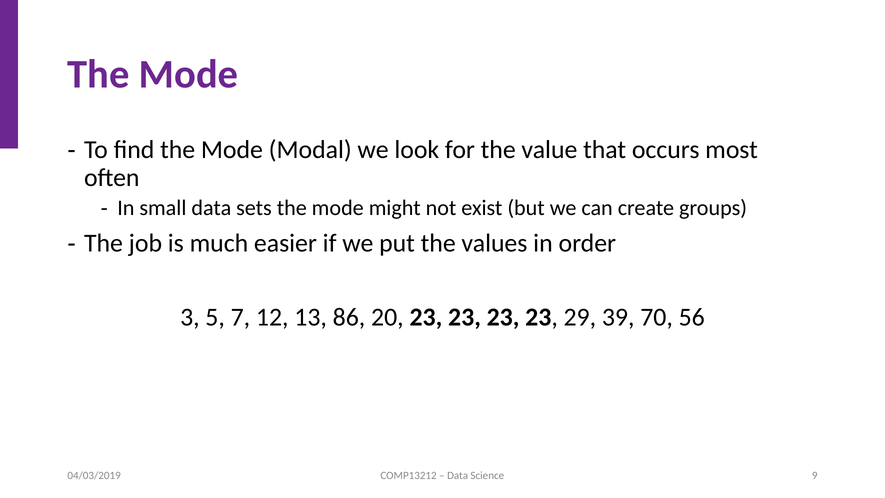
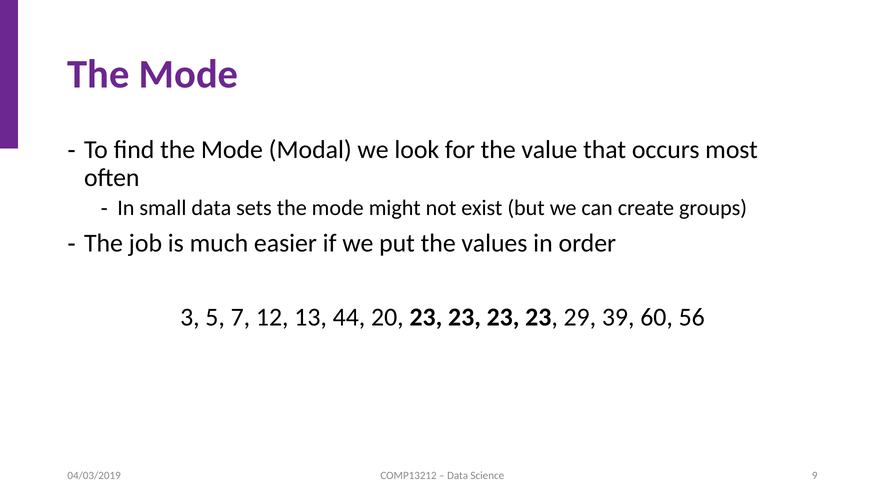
86: 86 -> 44 (349, 317)
70: 70 -> 60 (657, 317)
